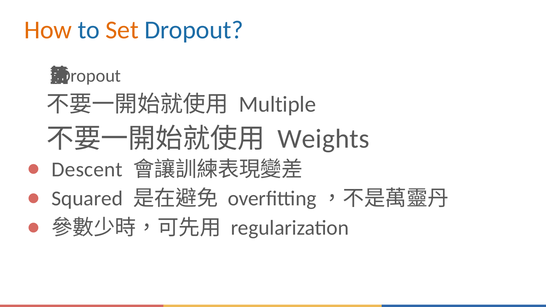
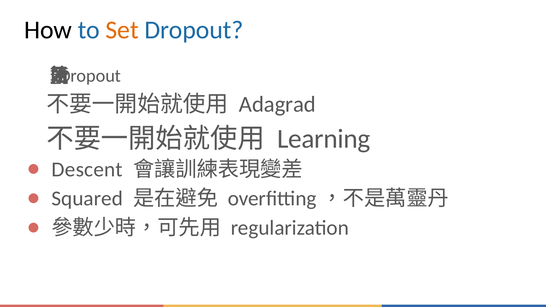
How colour: orange -> black (48, 30)
Multiple: Multiple -> Adagrad (277, 104)
Weights: Weights -> Learning (324, 139)
